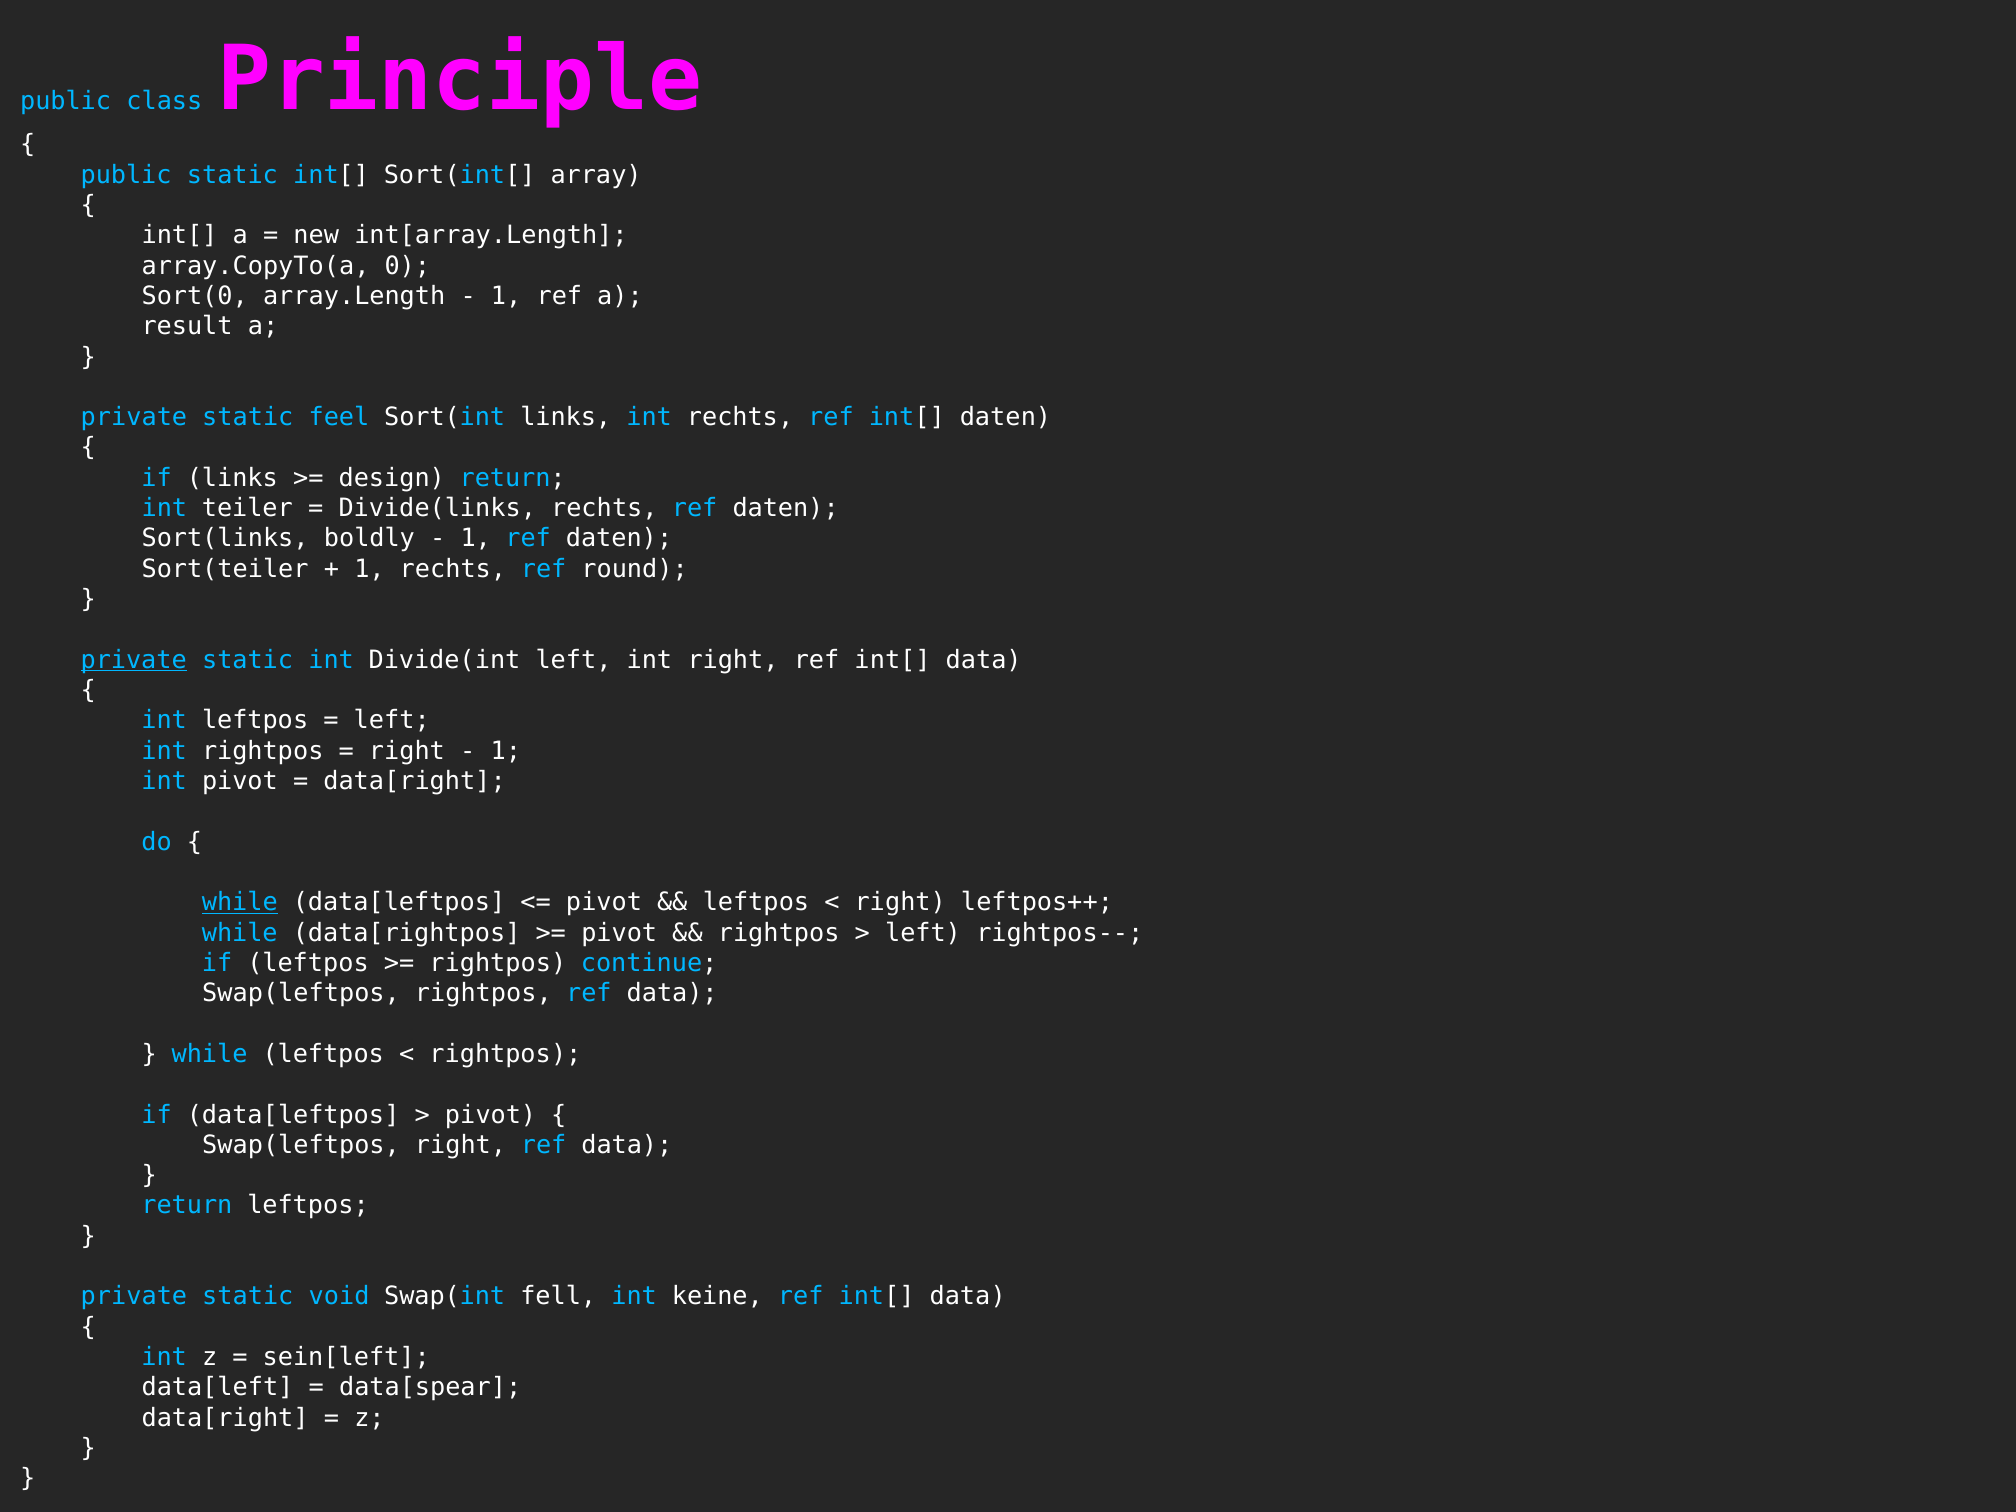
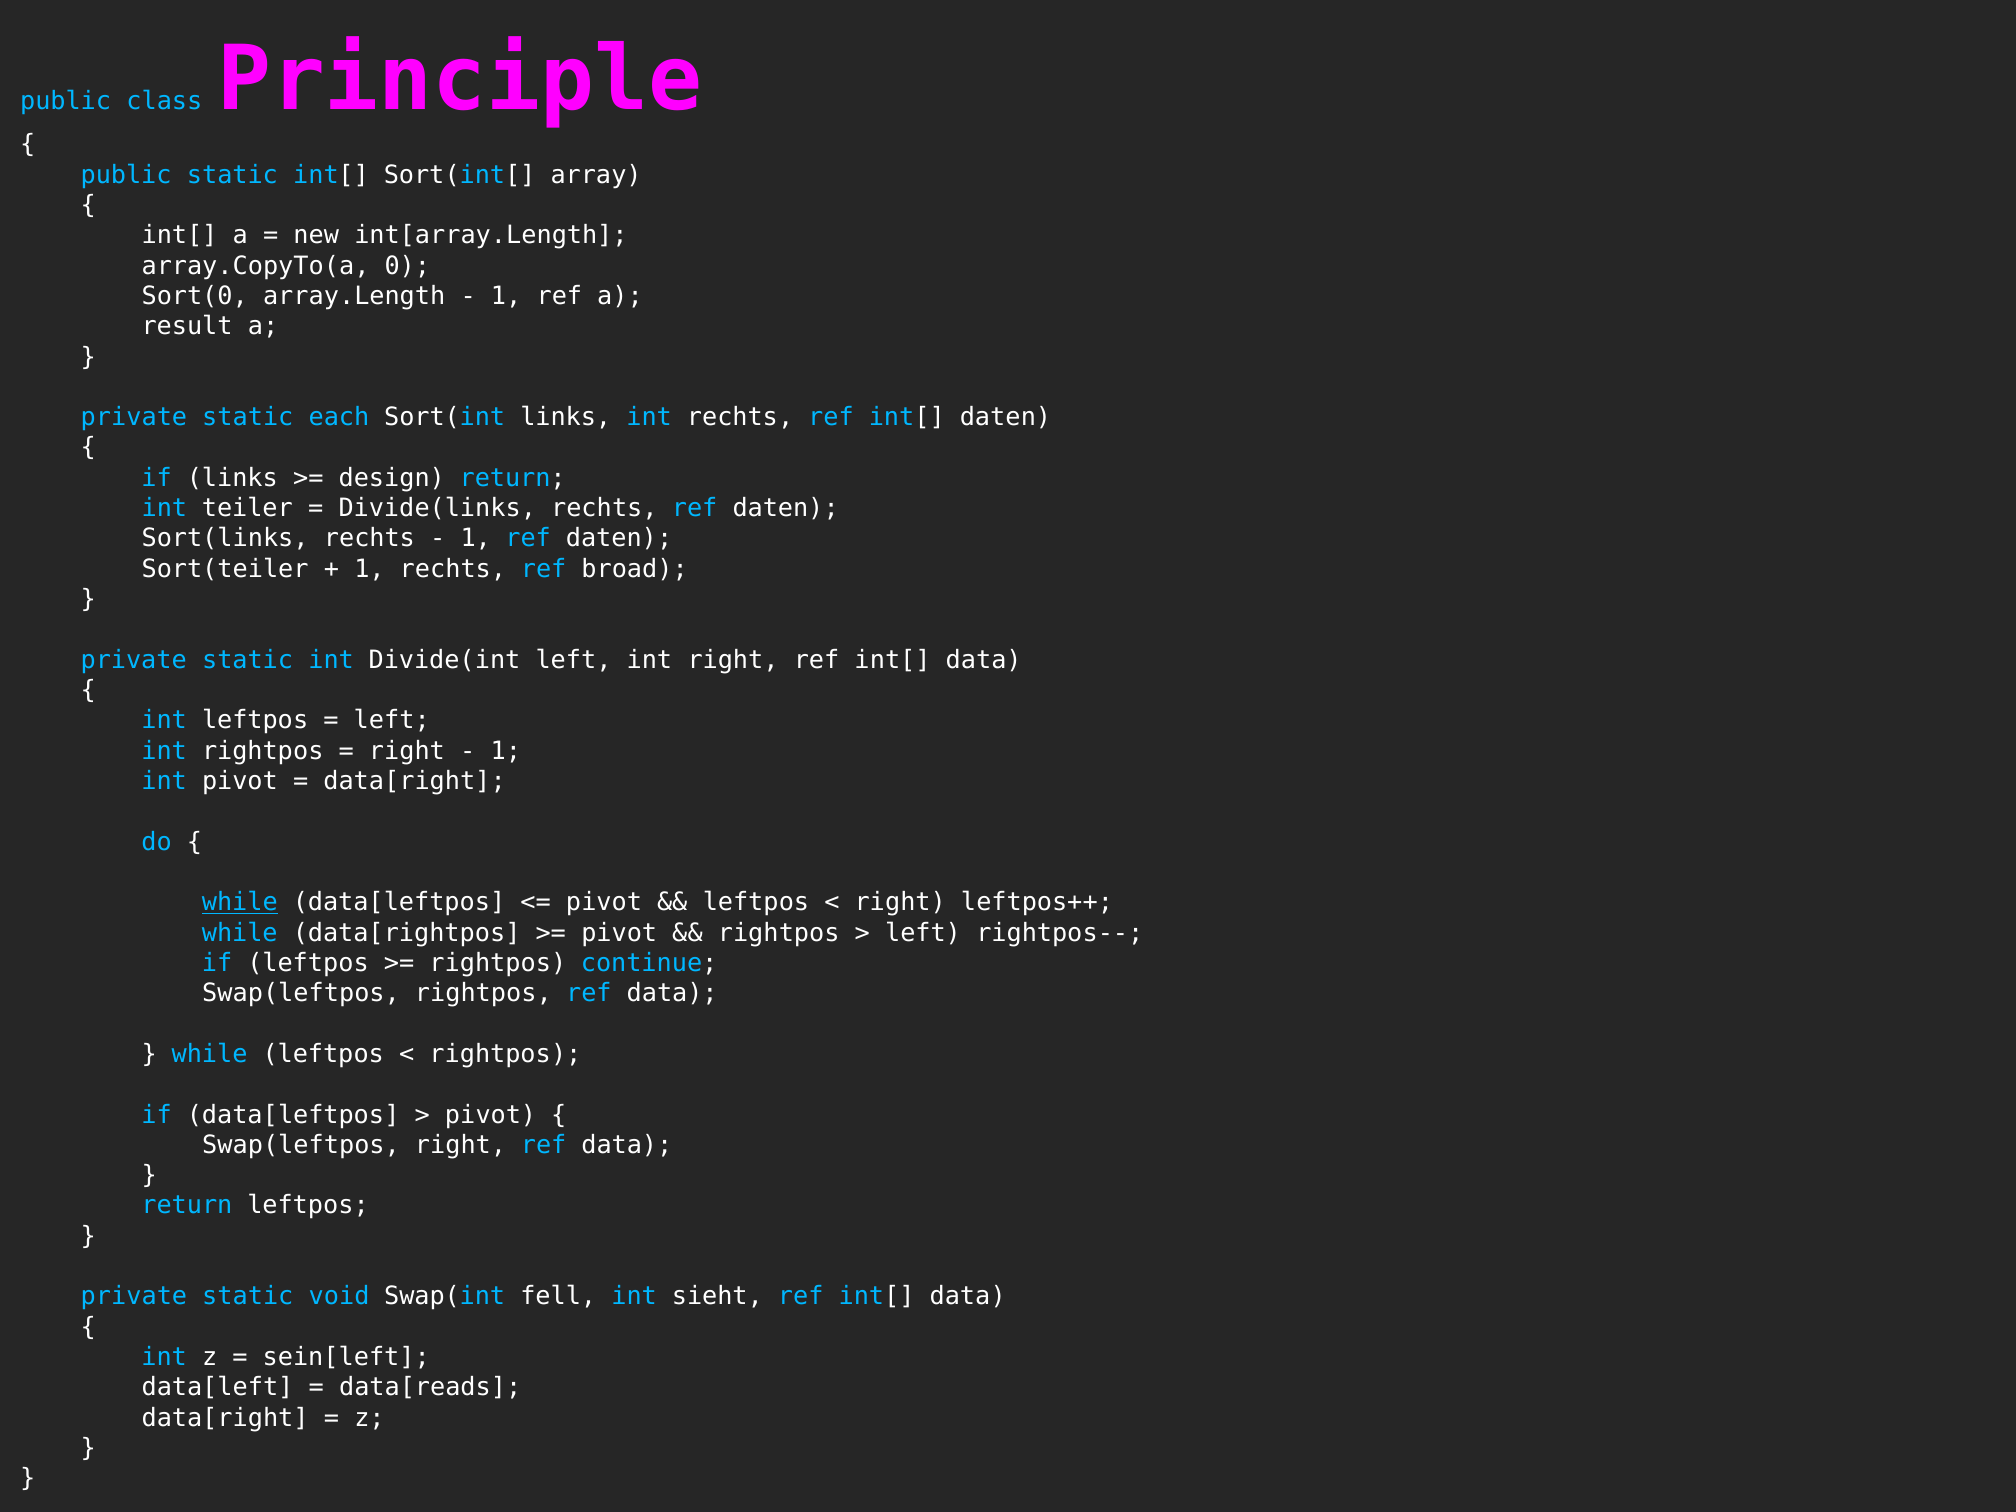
feel: feel -> each (339, 417)
Sort(links boldly: boldly -> rechts (369, 539)
round: round -> broad (635, 569)
private underline: present -> none (134, 660)
keine: keine -> sieht (717, 1297)
data[spear: data[spear -> data[reads (430, 1388)
